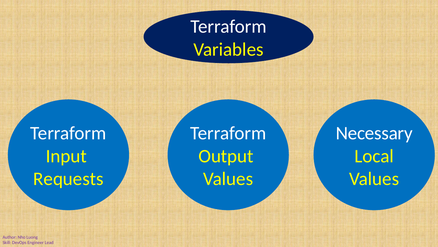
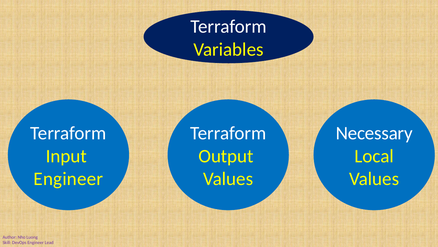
Requests: Requests -> Engineer (68, 179)
